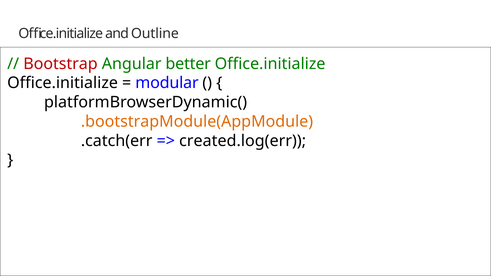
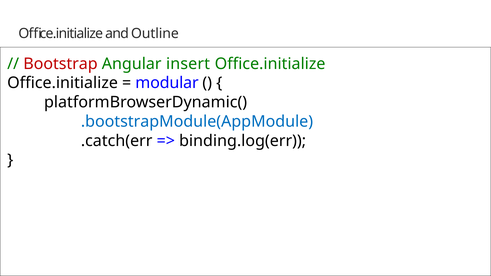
better: better -> insert (188, 64)
.bootstrapModule(AppModule colour: orange -> blue (197, 122)
created.log(err: created.log(err -> binding.log(err (243, 141)
